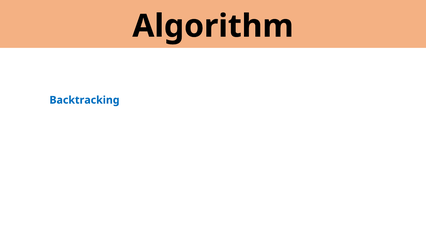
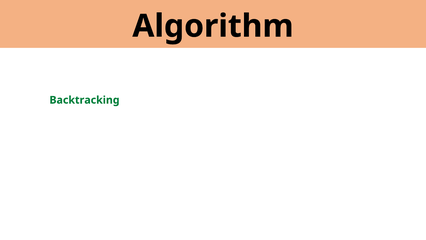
Backtracking colour: blue -> green (85, 100)
